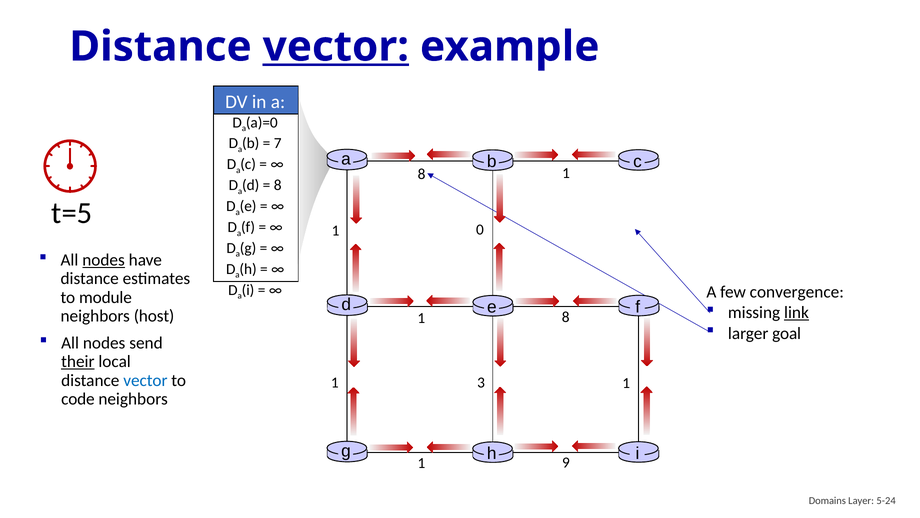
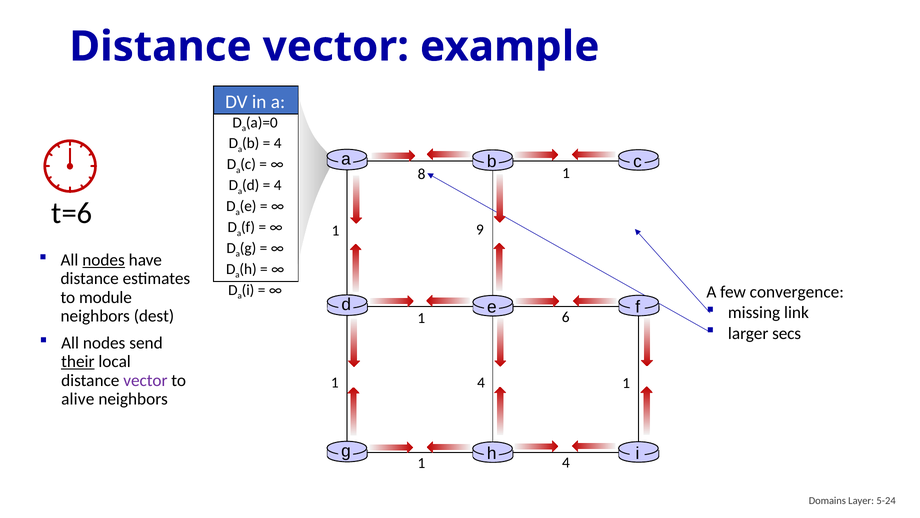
vector underline: present -> none (336, 47)
7: 7 -> 4 (278, 143)
8: 8 -> 4 (278, 185)
t=5: t=5 -> t=6 (72, 213)
0: 0 -> 9 (480, 230)
link underline: present -> none (796, 312)
host: host -> dest (154, 316)
1 8: 8 -> 6 (566, 317)
goal: goal -> secs (787, 333)
vector colour: blue -> purple (145, 380)
3: 3 -> 4 (481, 383)
code: code -> alive (78, 399)
9: 9 -> 4 (566, 462)
